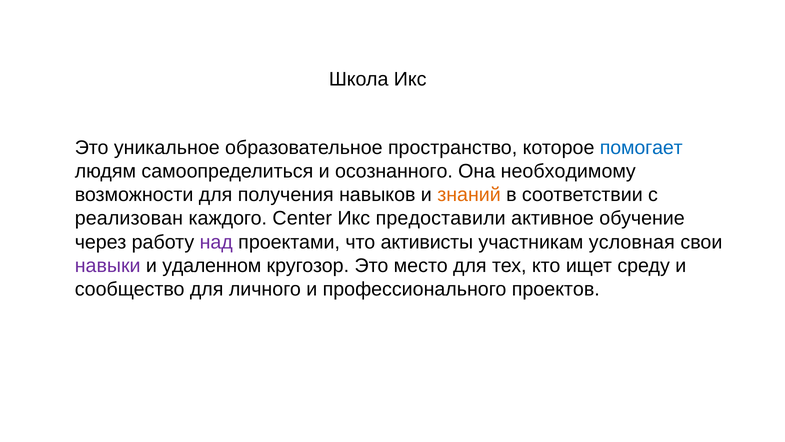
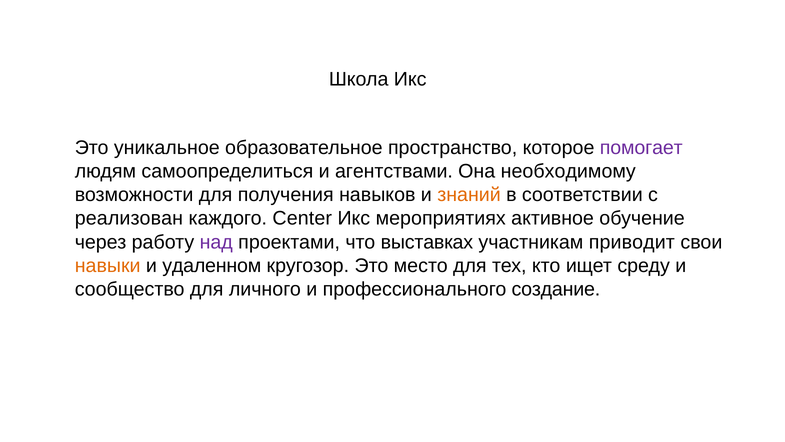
помогает colour: blue -> purple (641, 148)
осознанного: осознанного -> агентствами (394, 171)
предоставили: предоставили -> мероприятиях (441, 218)
активисты: активисты -> выставках (427, 242)
условная: условная -> приводит (632, 242)
навыки colour: purple -> orange (108, 265)
проектов: проектов -> создание (556, 289)
